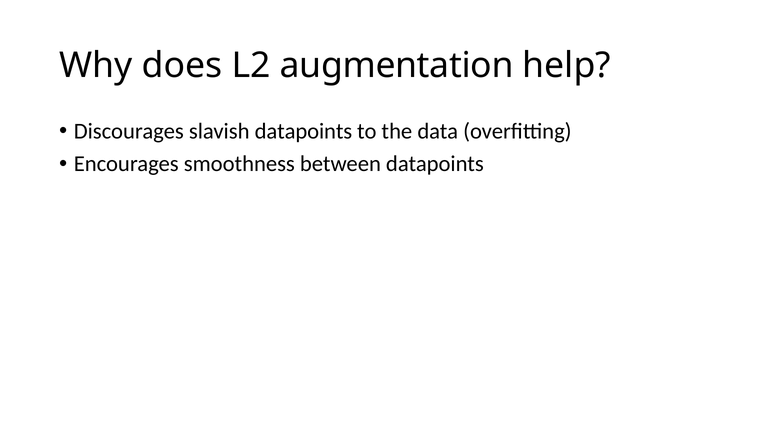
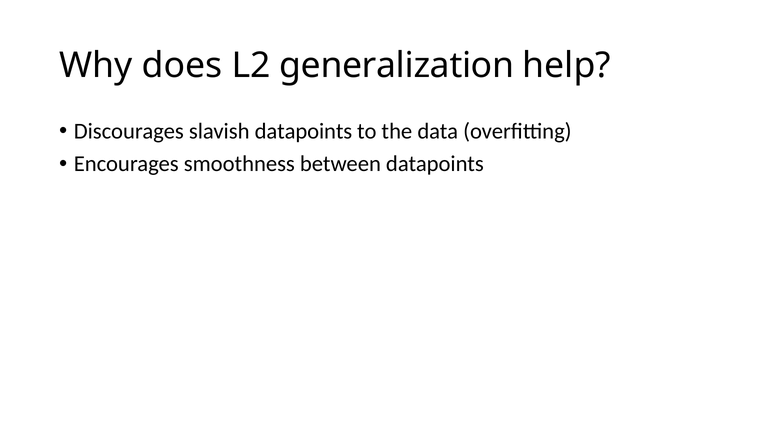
augmentation: augmentation -> generalization (397, 65)
